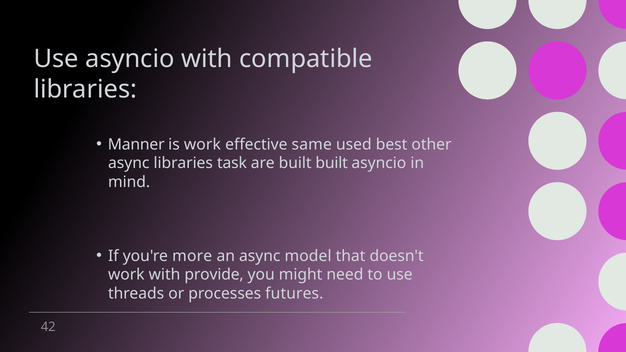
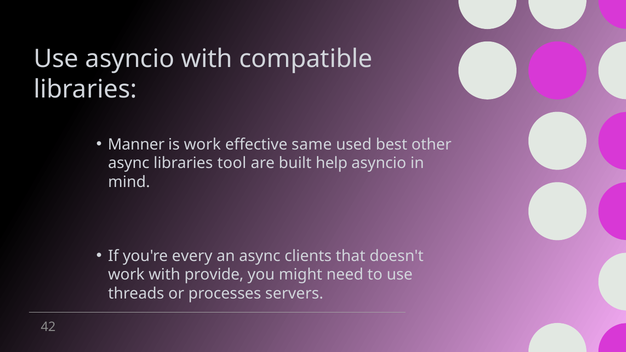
task: task -> tool (232, 163)
built built: built -> help (332, 163)
more: more -> every (192, 256)
model: model -> clients (308, 256)
futures: futures -> servers (294, 294)
